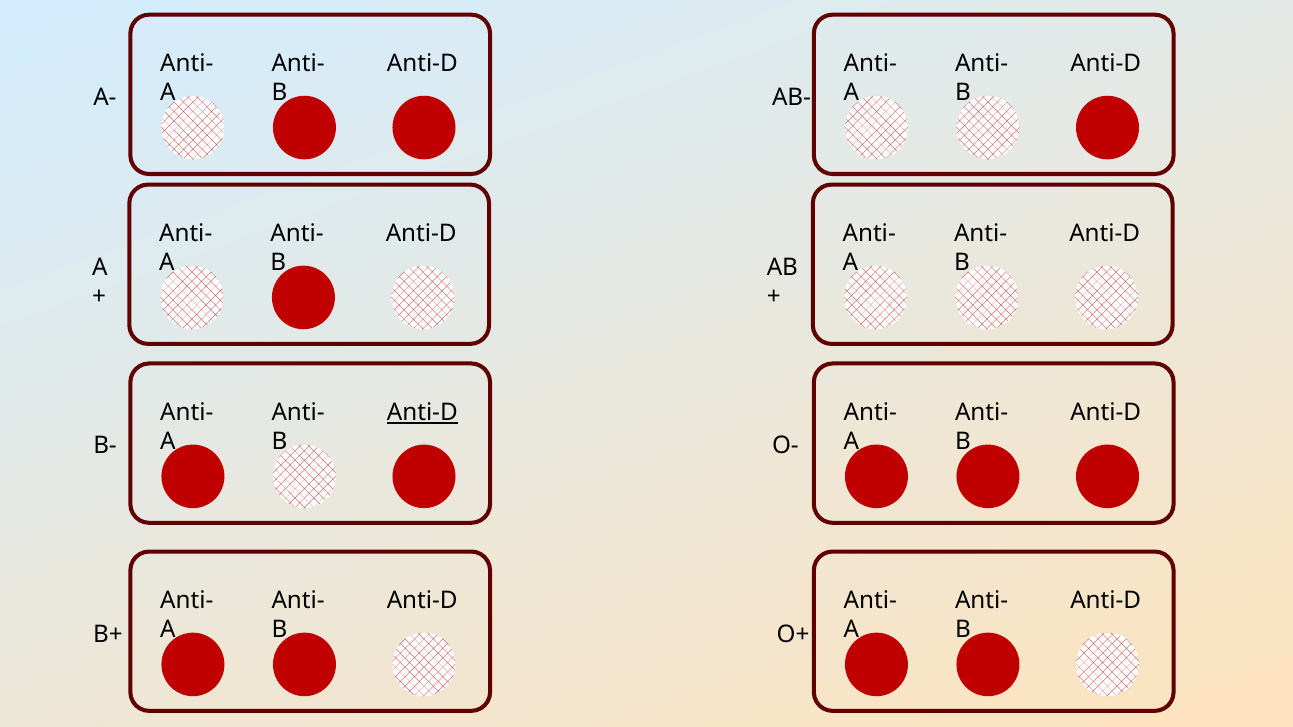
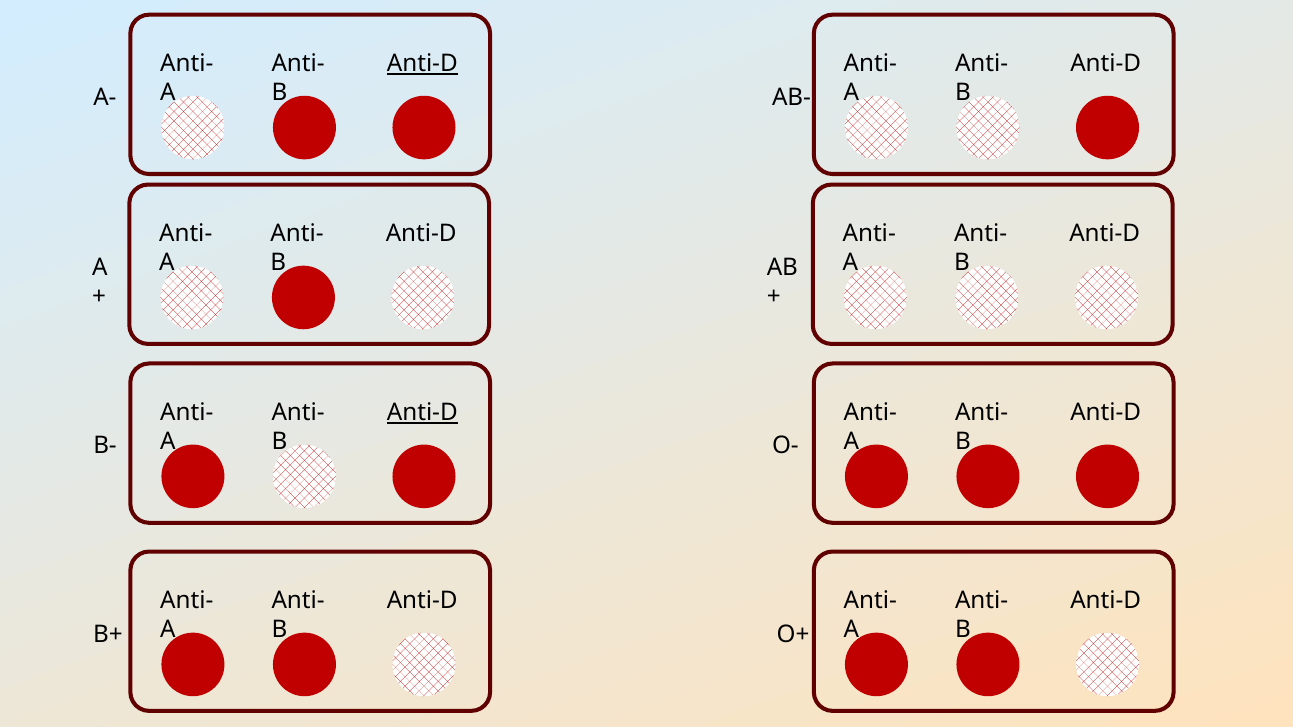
Anti-D underline: none -> present (422, 64)
